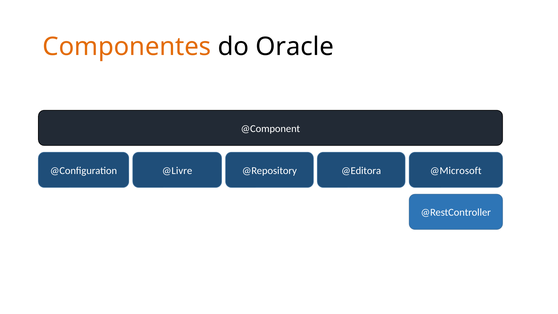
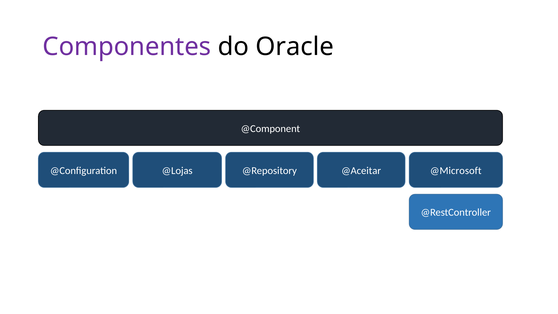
Componentes colour: orange -> purple (127, 47)
@Livre: @Livre -> @Lojas (177, 170)
@Editora: @Editora -> @Aceitar (361, 170)
